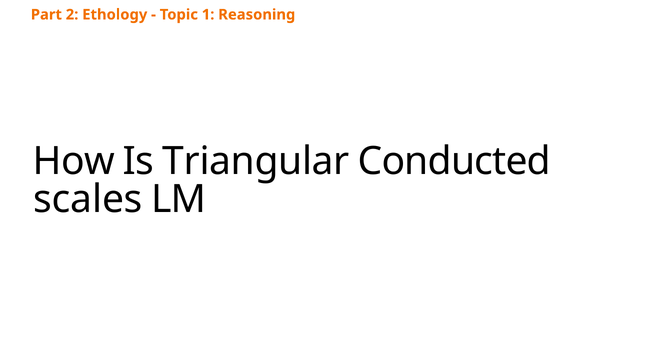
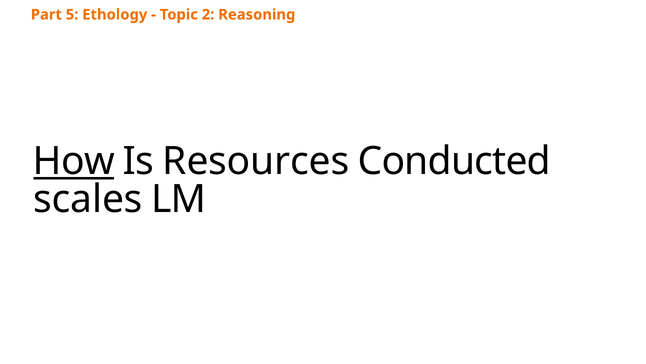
2: 2 -> 5 (72, 15)
1: 1 -> 2 (208, 15)
How underline: none -> present (74, 161)
Triangular: Triangular -> Resources (256, 161)
